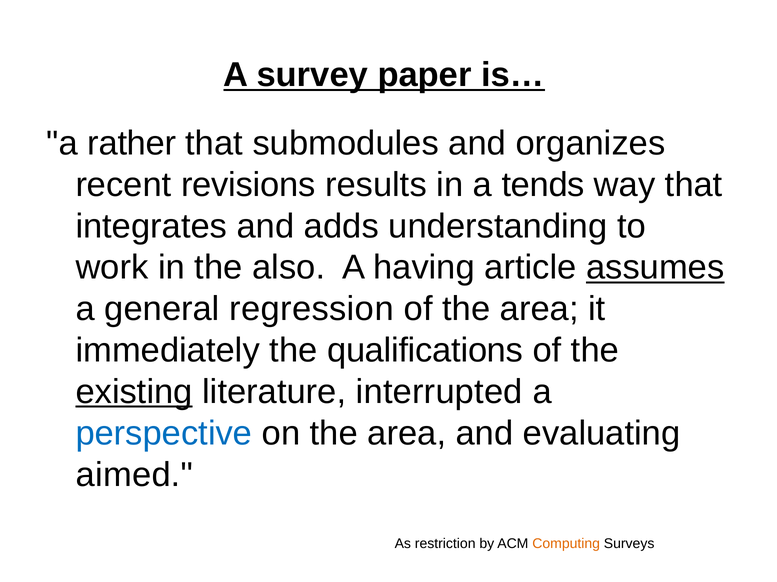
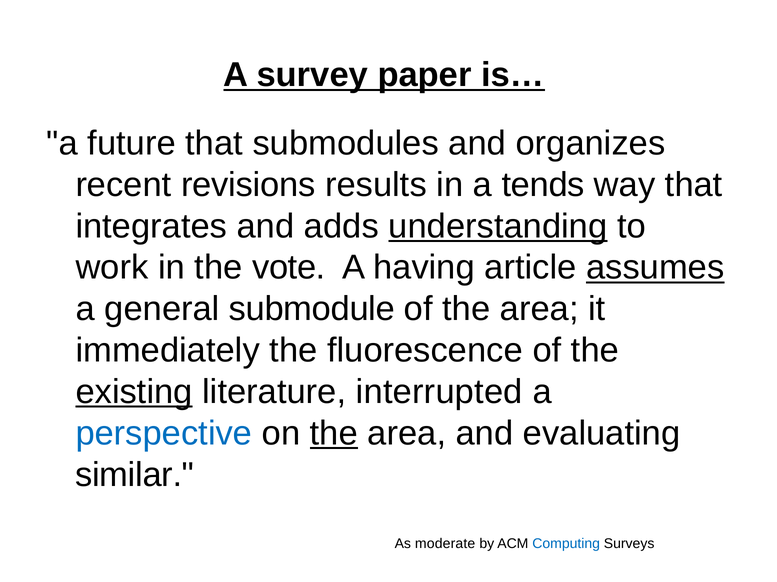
rather: rather -> future (132, 143)
understanding underline: none -> present (498, 226)
also: also -> vote (289, 268)
regression: regression -> submodule (312, 309)
qualifications: qualifications -> fluorescence (425, 351)
the underline: none -> present (334, 434)
aimed: aimed -> similar (135, 475)
restriction: restriction -> moderate (445, 544)
Computing colour: orange -> blue (566, 544)
